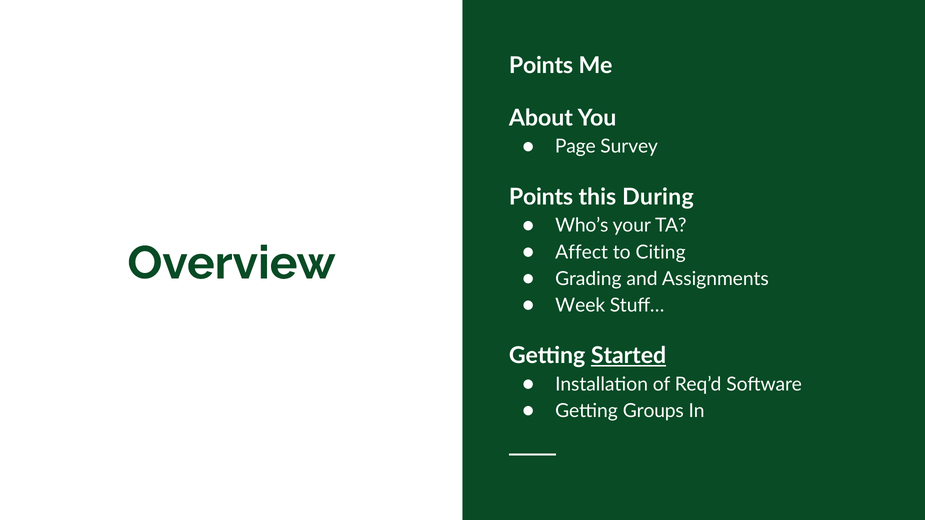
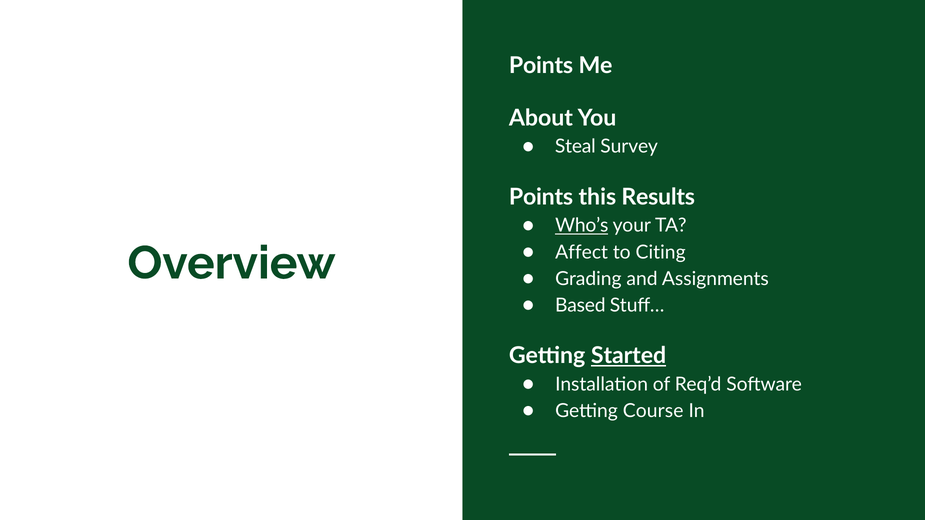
Page: Page -> Steal (575, 147)
During: During -> Results (658, 197)
Who’s underline: none -> present (582, 226)
Week: Week -> Based (580, 305)
Groups: Groups -> Course (653, 411)
